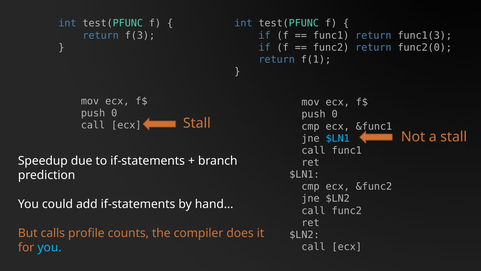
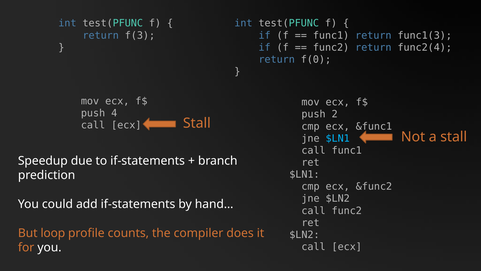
func2(0: func2(0 -> func2(4 (425, 47)
f(1: f(1 -> f(0 (316, 59)
0: 0 -> 4 (114, 113)
0: 0 -> 2 (335, 114)
calls: calls -> loop (53, 233)
you colour: light blue -> white (49, 247)
